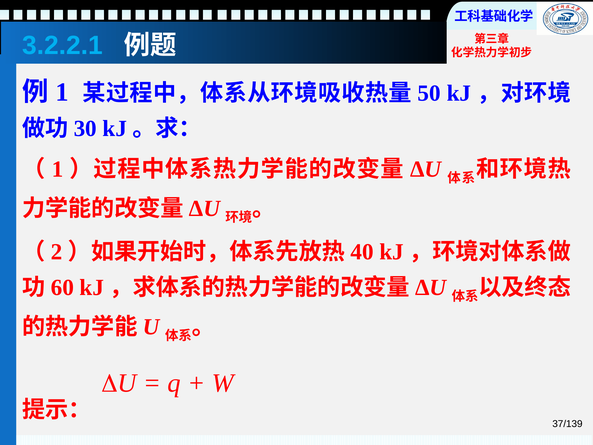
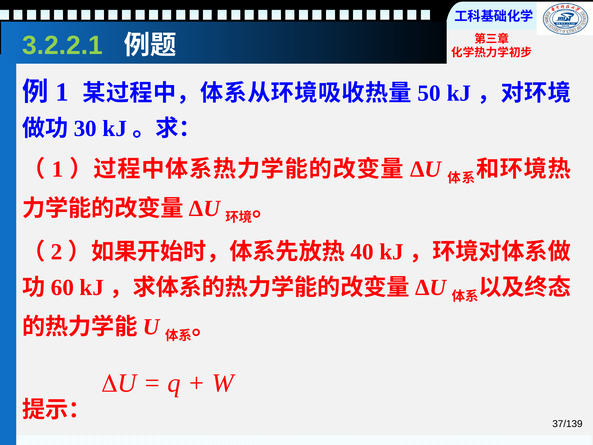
3.2.2.1 colour: light blue -> light green (63, 45)
